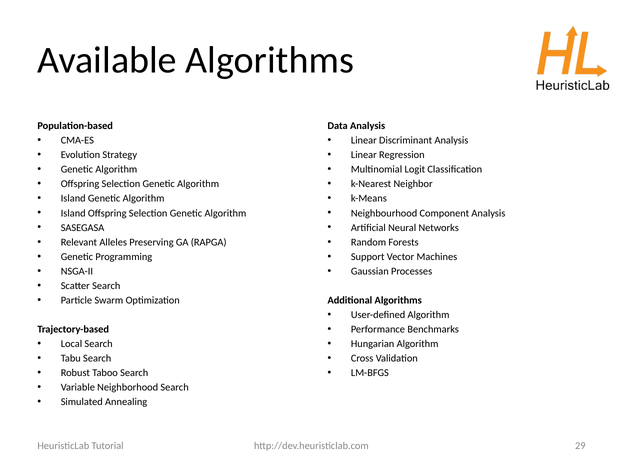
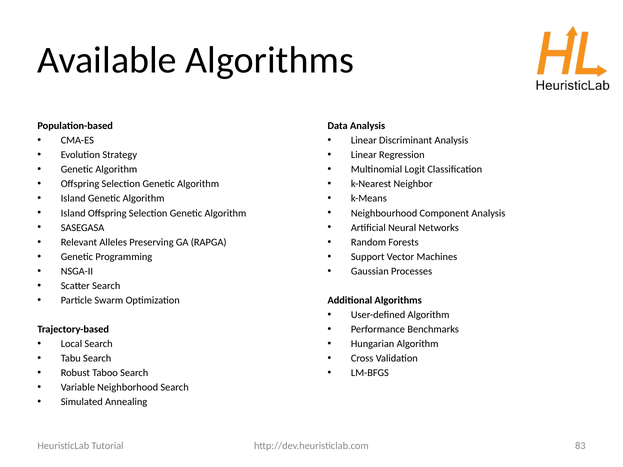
29: 29 -> 83 (580, 446)
